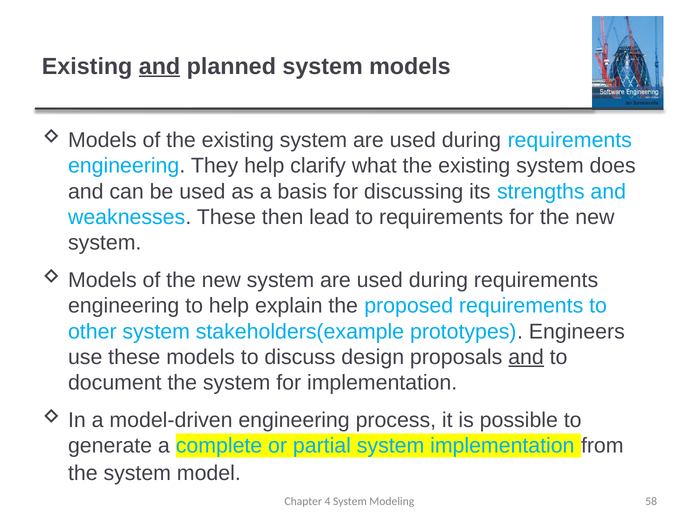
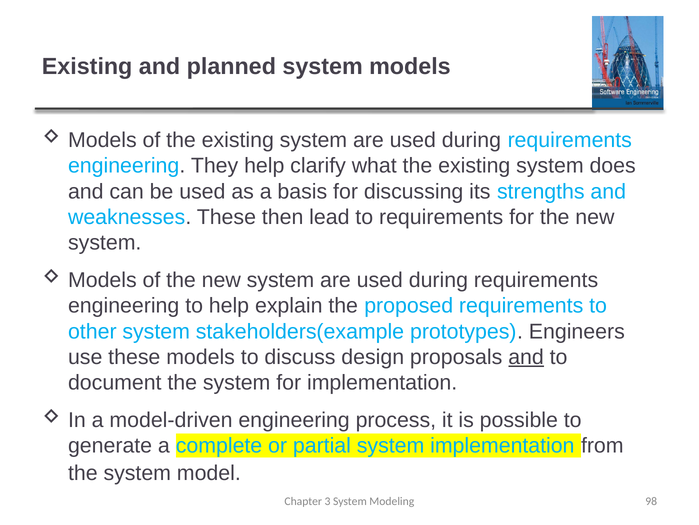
and underline: present -> none (160, 66)
4: 4 -> 3 (328, 501)
58: 58 -> 98 (651, 501)
